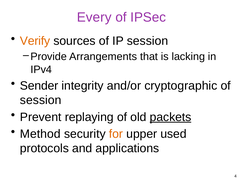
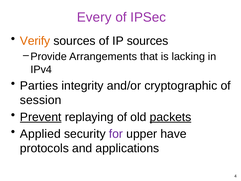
IP session: session -> sources (148, 41)
Sender: Sender -> Parties (39, 86)
Prevent underline: none -> present (41, 117)
Method: Method -> Applied (40, 134)
for colour: orange -> purple (116, 134)
used: used -> have (174, 134)
